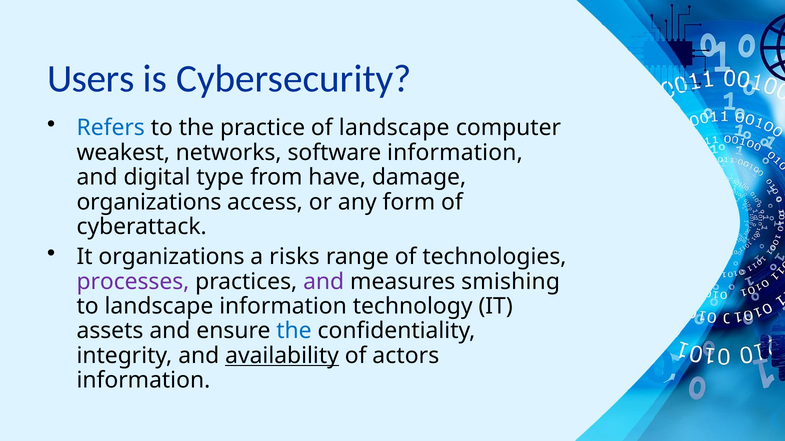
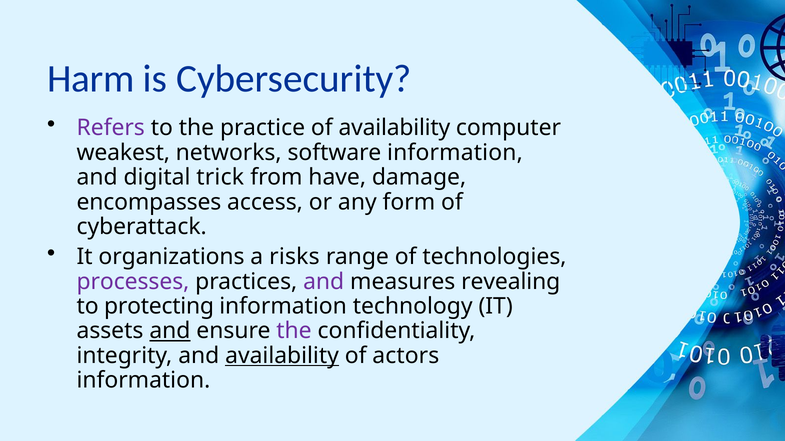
Users: Users -> Harm (91, 79)
Refers colour: blue -> purple (111, 128)
of landscape: landscape -> availability (394, 128)
type: type -> trick (220, 178)
organizations: organizations -> encompasses (149, 202)
smishing: smishing -> revealing (511, 282)
to landscape: landscape -> protecting (159, 307)
and underline: none -> present (170, 331)
the colour: blue -> purple (294, 331)
